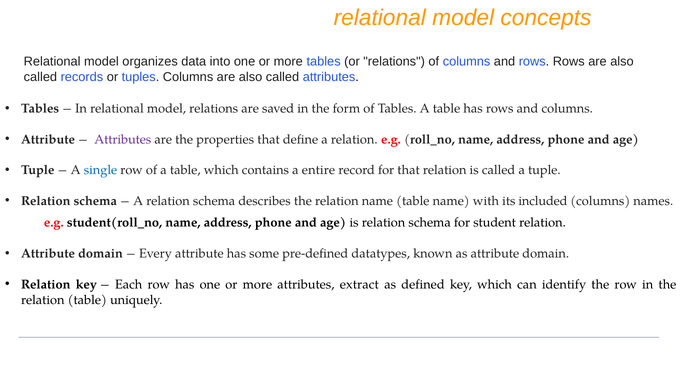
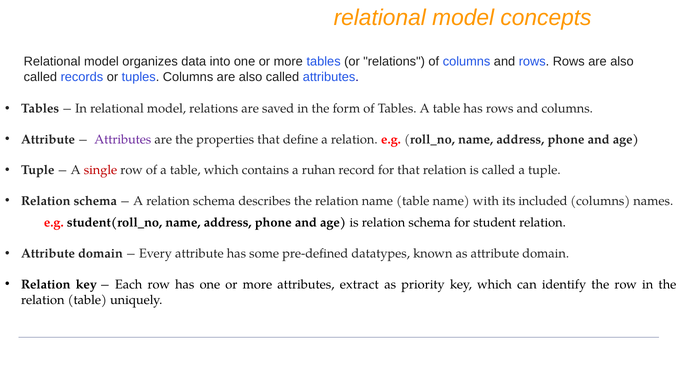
single colour: blue -> red (100, 170)
entire: entire -> ruhan (319, 170)
defined: defined -> priority (423, 284)
